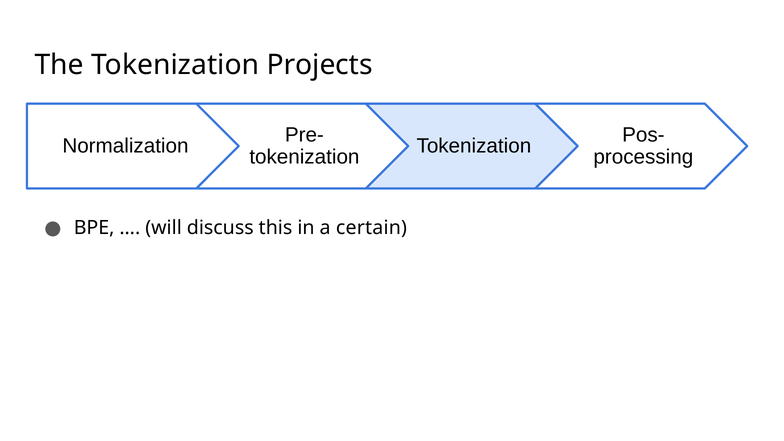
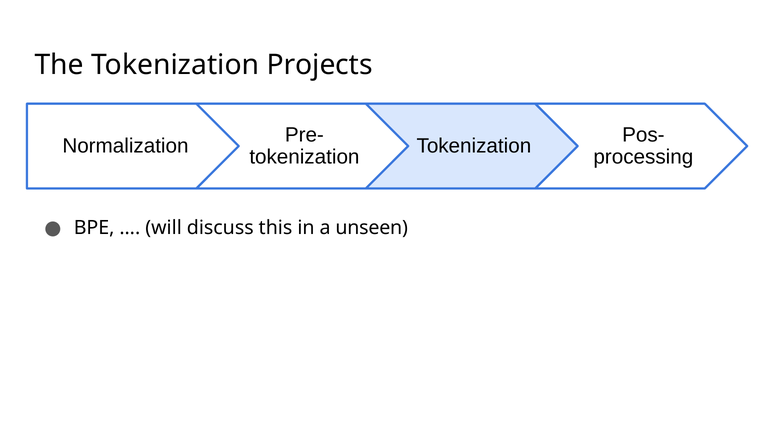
certain: certain -> unseen (372, 228)
